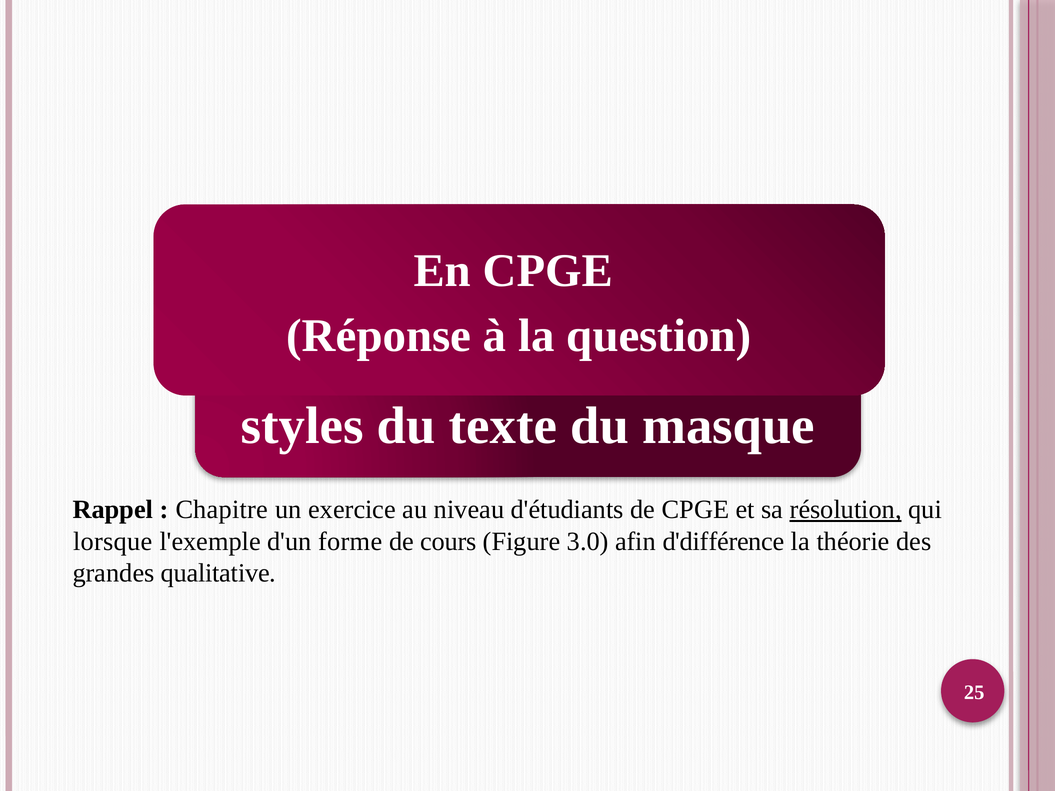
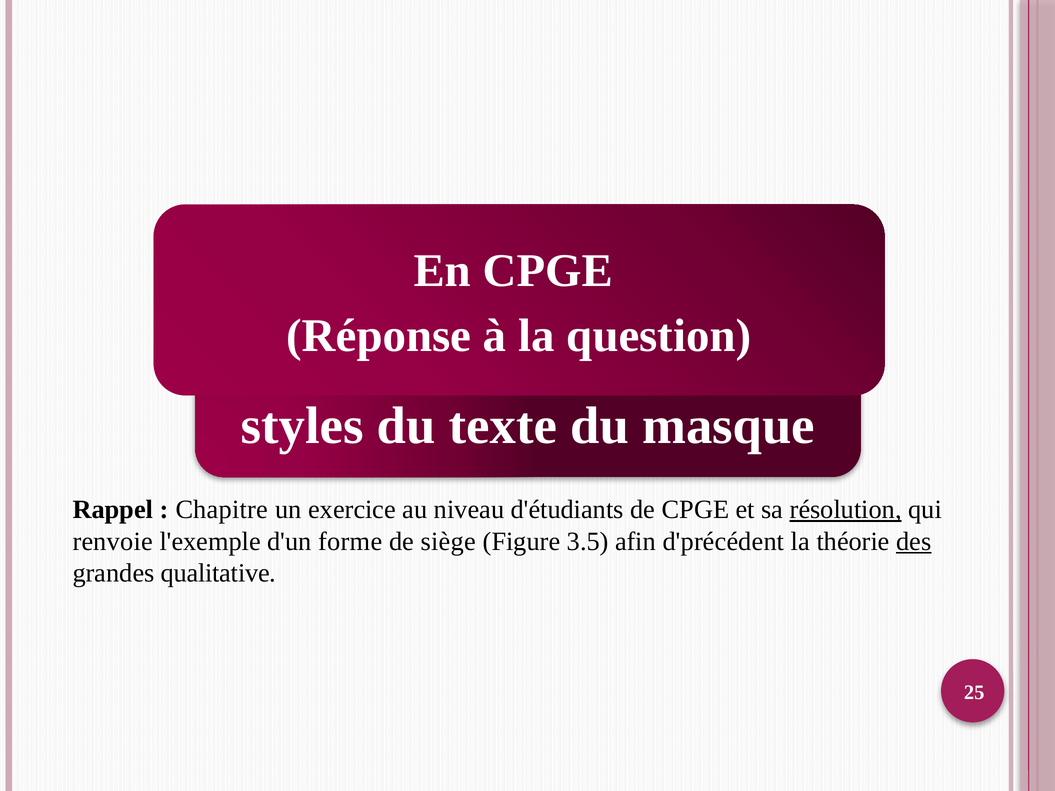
lorsque: lorsque -> renvoie (113, 541)
cours: cours -> siège (448, 541)
3.0: 3.0 -> 3.5 (588, 541)
d'différence: d'différence -> d'précédent (723, 541)
des underline: none -> present (914, 541)
